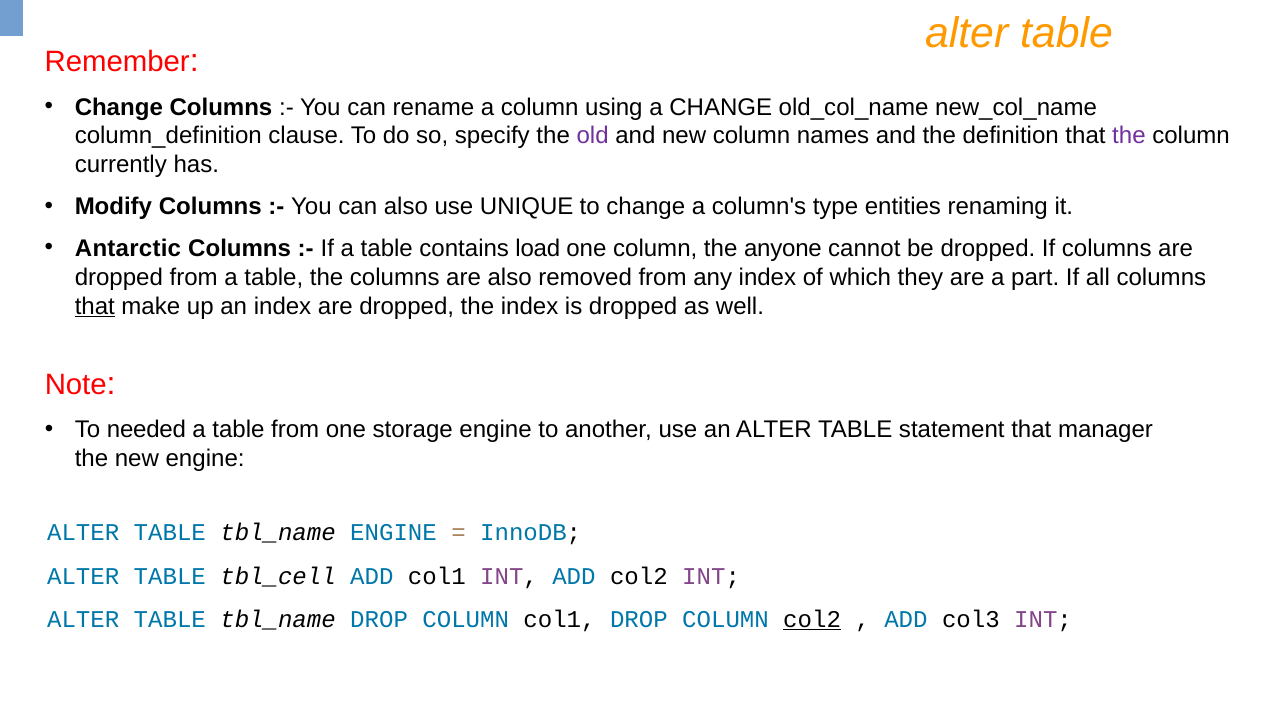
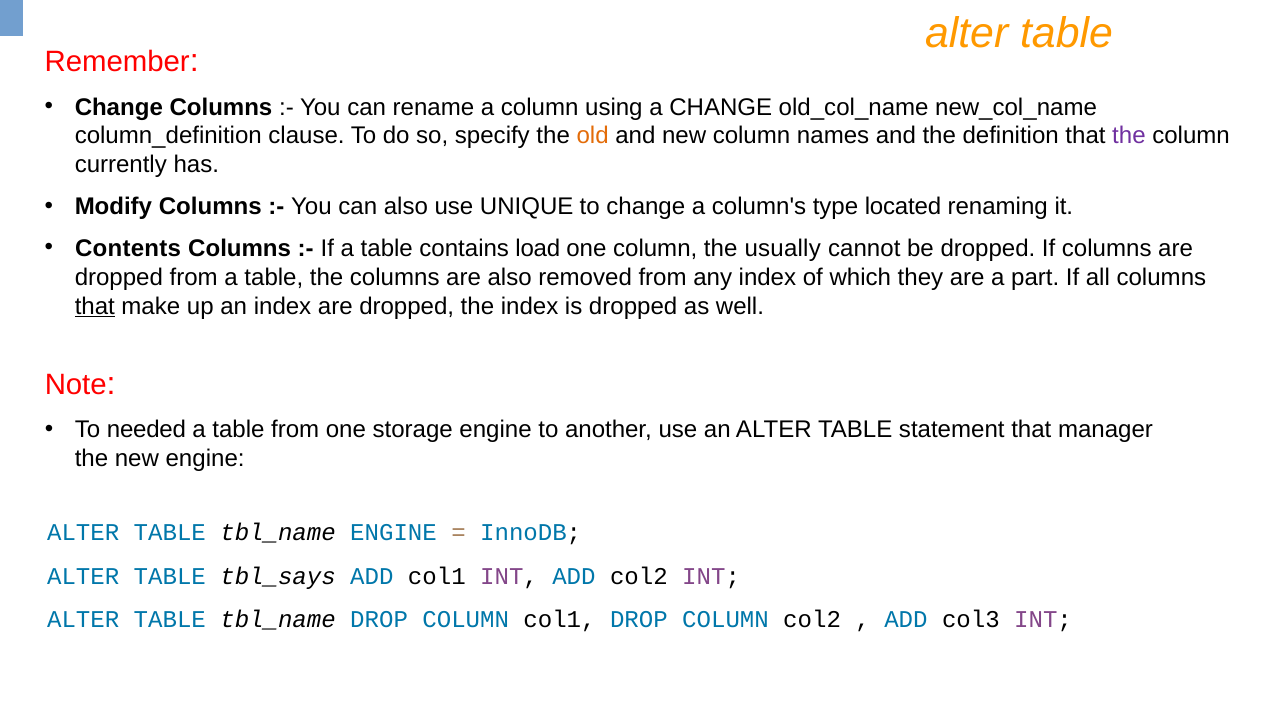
old colour: purple -> orange (593, 136)
entities: entities -> located (903, 207)
Antarctic: Antarctic -> Contents (128, 248)
anyone: anyone -> usually (783, 248)
tbl_cell: tbl_cell -> tbl_says (278, 576)
col2 underline: present -> none (812, 619)
